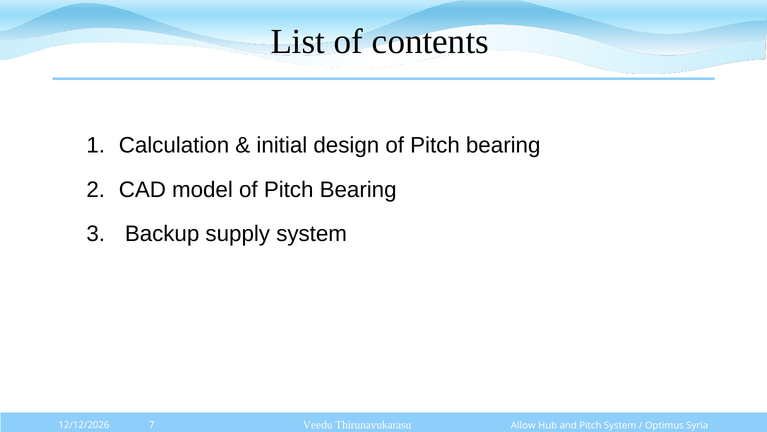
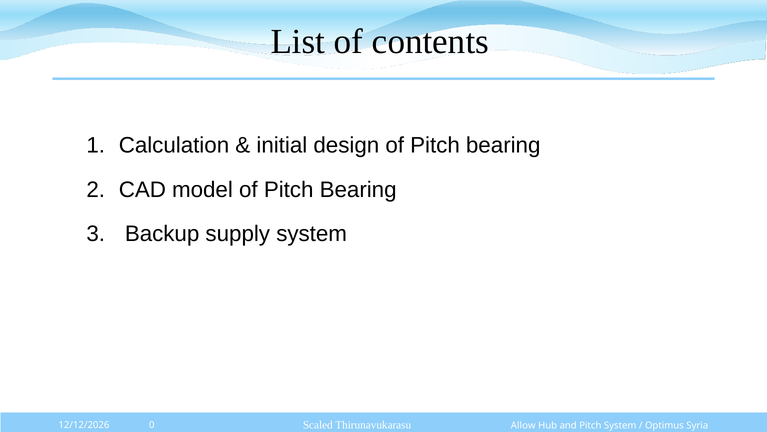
Veedu: Veedu -> Scaled (318, 424)
7: 7 -> 0 (152, 424)
